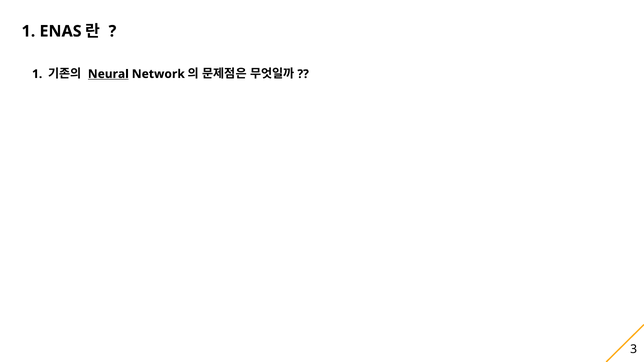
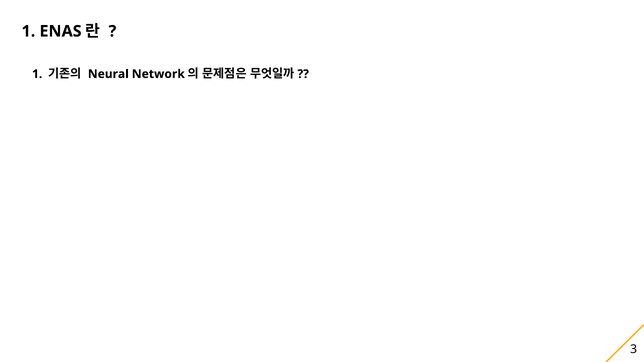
Neural underline: present -> none (108, 74)
